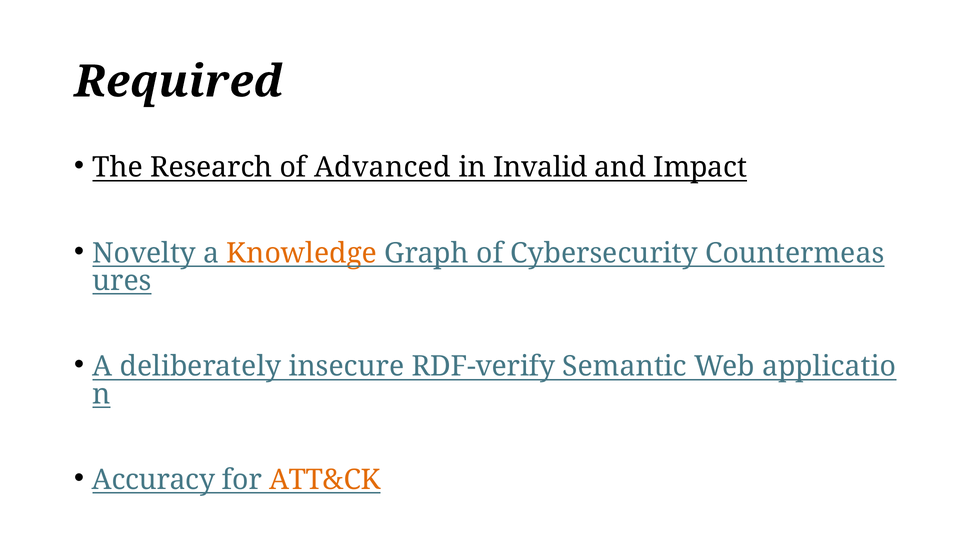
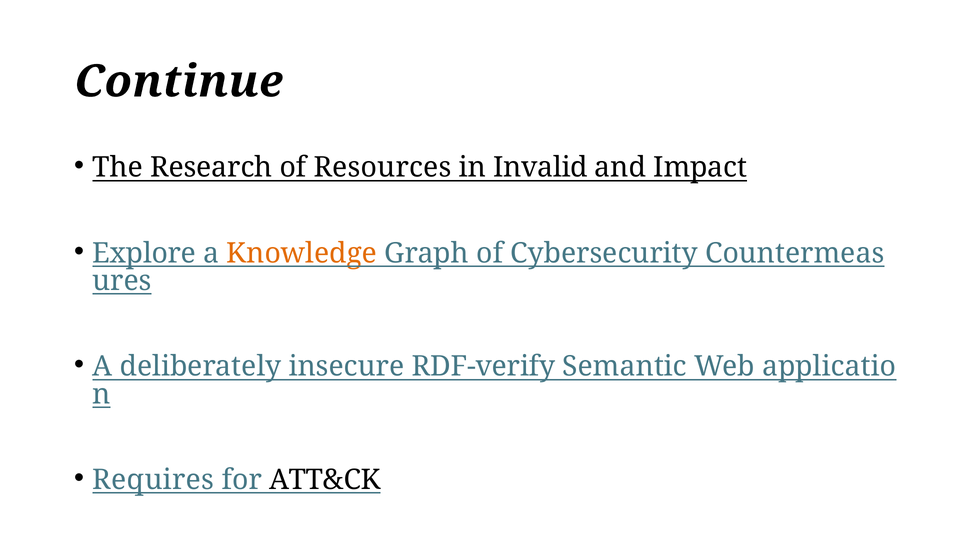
Required: Required -> Continue (179, 82)
Advanced: Advanced -> Resources (383, 168)
Novelty: Novelty -> Explore (144, 253)
Accuracy: Accuracy -> Requires (153, 480)
ATT&CK colour: orange -> black (325, 480)
